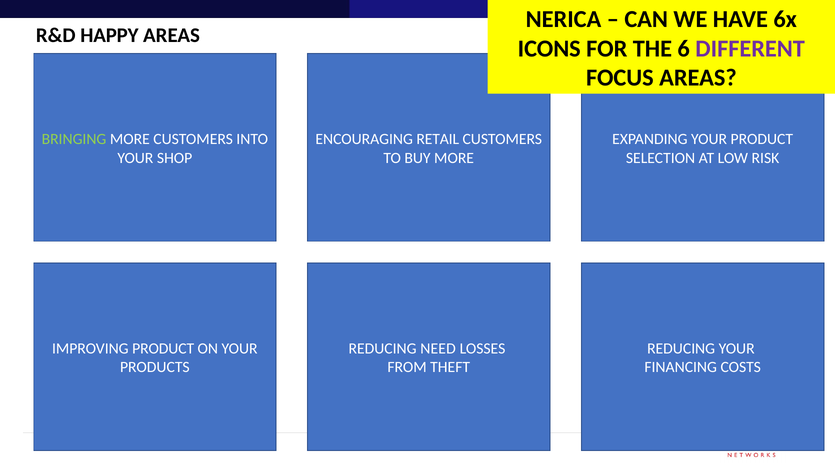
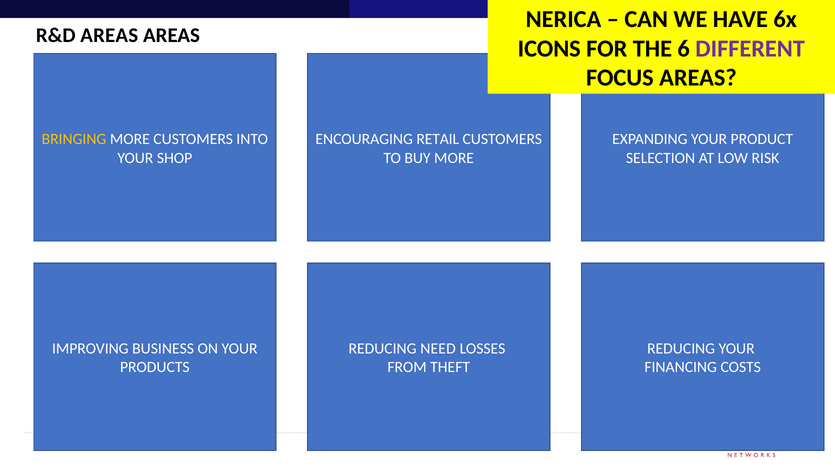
R&D HAPPY: HAPPY -> AREAS (109, 35)
BRINGING colour: light green -> yellow (74, 139)
IMPROVING PRODUCT: PRODUCT -> BUSINESS (163, 349)
